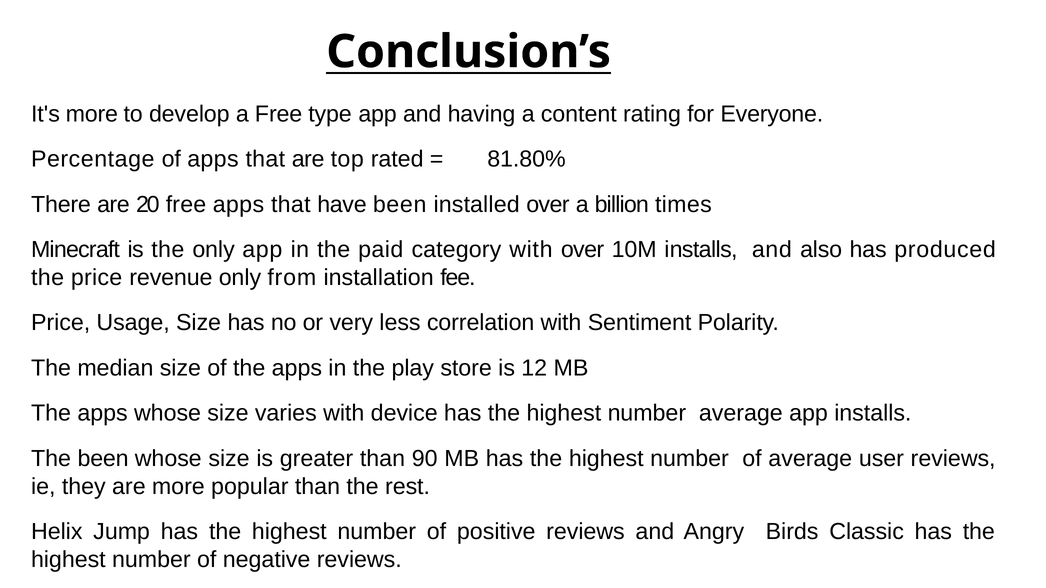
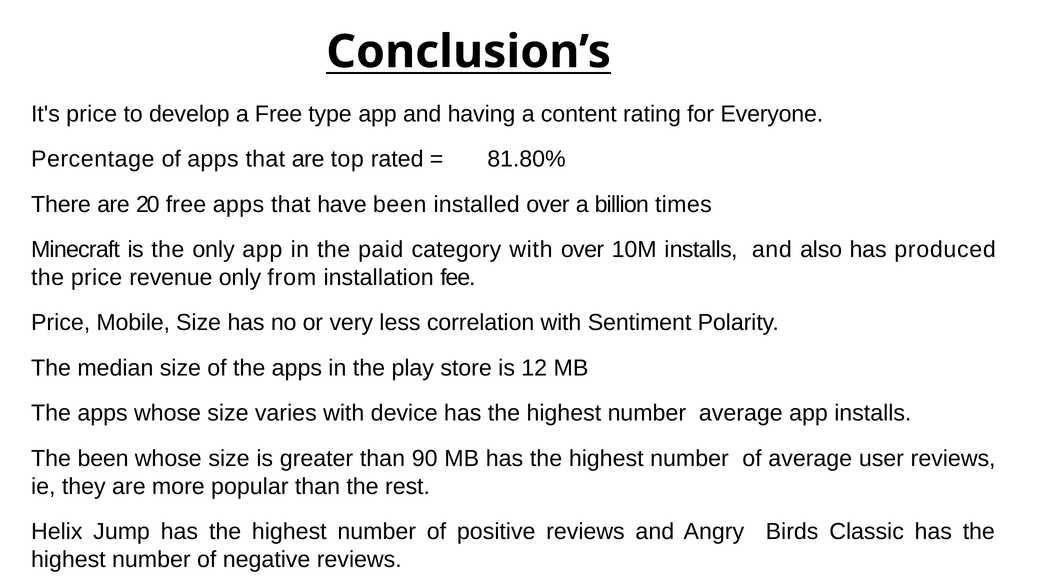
It's more: more -> price (92, 114)
Usage: Usage -> Mobile (133, 323)
